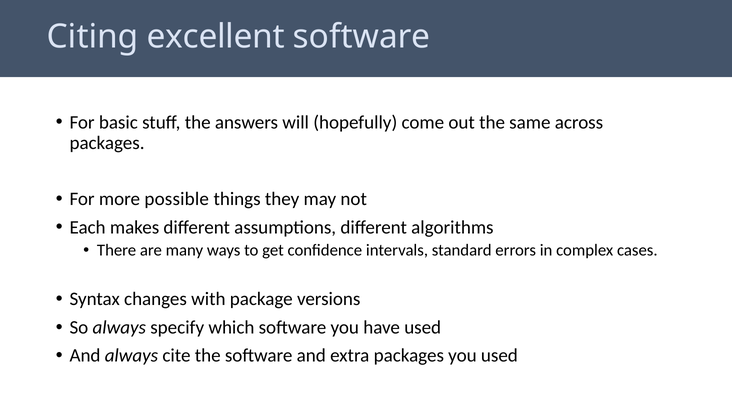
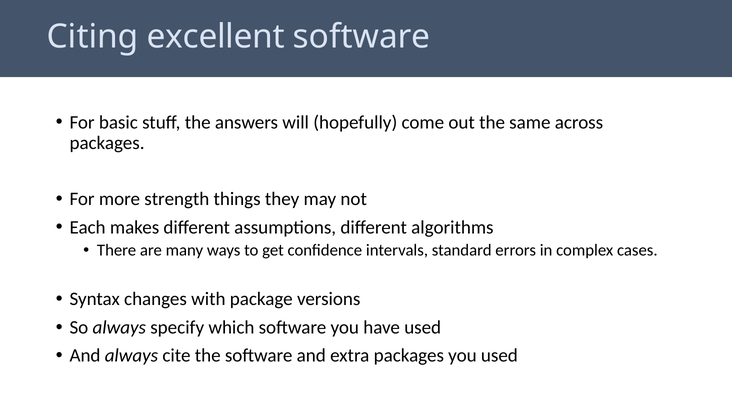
possible: possible -> strength (177, 200)
